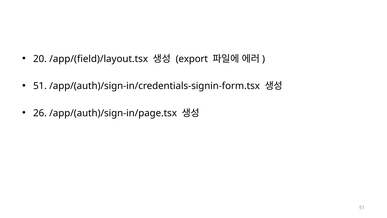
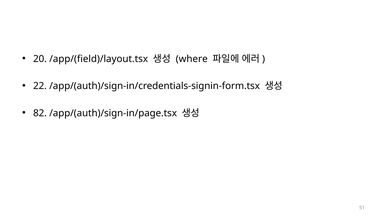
export: export -> where (192, 59)
51: 51 -> 22 (40, 86)
26: 26 -> 82 (40, 113)
